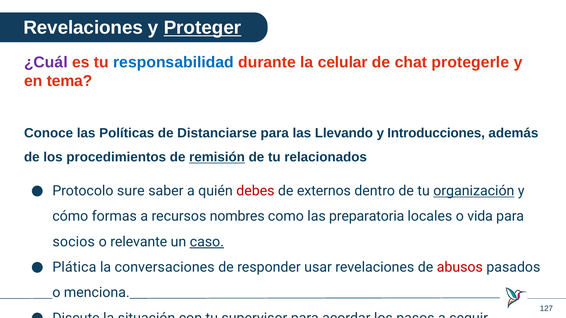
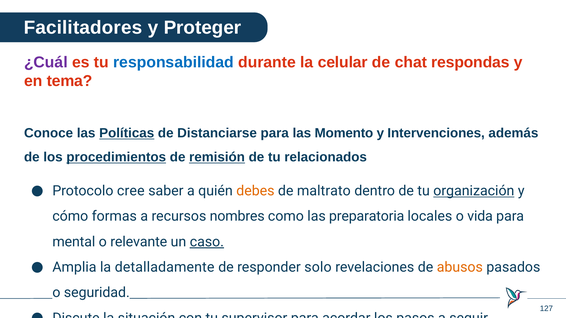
Revelaciones: Revelaciones -> Facilitadores (83, 28)
Proteger underline: present -> none (203, 28)
protegerle: protegerle -> respondas (470, 62)
Políticas underline: none -> present (127, 133)
Llevando: Llevando -> Momento (344, 133)
Introducciones: Introducciones -> Intervenciones (436, 133)
procedimientos underline: none -> present (116, 157)
sure: sure -> cree (131, 191)
debes colour: red -> orange (255, 191)
externos: externos -> maltrato (324, 191)
socios: socios -> mental (74, 242)
Plática: Plática -> Amplia (74, 268)
conversaciones: conversaciones -> detalladamente (165, 268)
responder usar: usar -> solo (318, 268)
abusos colour: red -> orange (460, 268)
menciona: menciona -> seguridad (97, 293)
